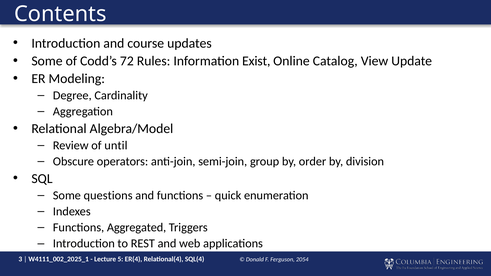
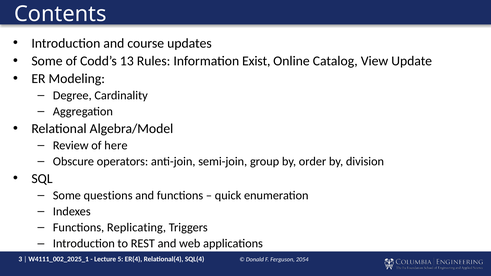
72: 72 -> 13 (127, 61)
until: until -> here (116, 146)
Aggregated: Aggregated -> Replicating (136, 228)
